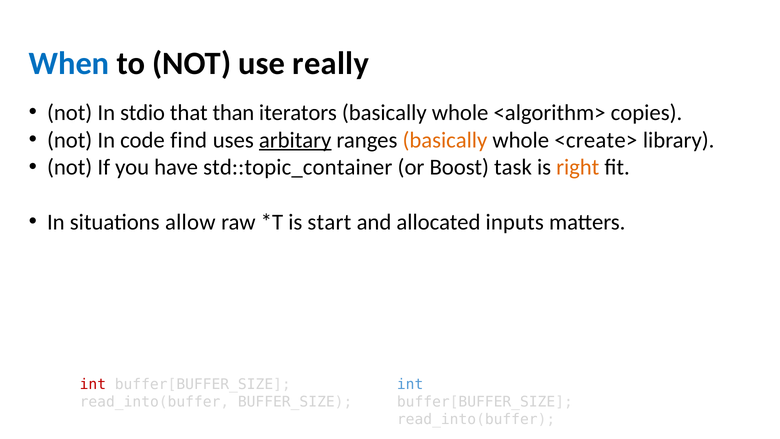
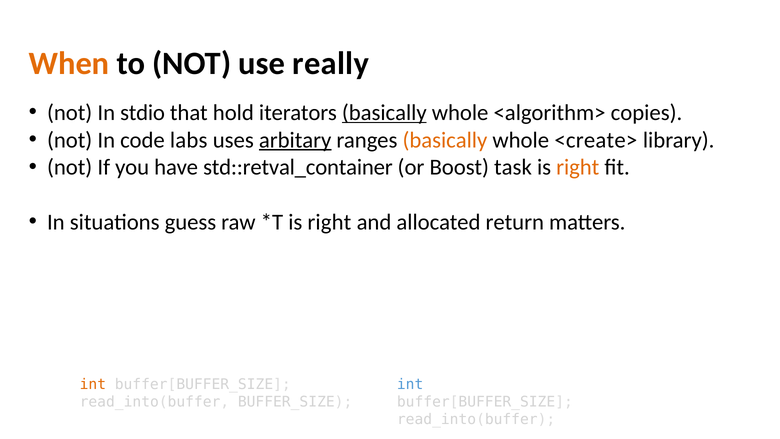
When colour: blue -> orange (69, 64)
than: than -> hold (233, 113)
basically underline: none -> present (384, 113)
find: find -> labs (189, 140)
std::topic_container: std::topic_container -> std::retval_container (298, 167)
allow: allow -> guess (190, 222)
start: start -> right (329, 222)
inputs: inputs -> return (515, 222)
int colour: red -> orange (93, 384)
